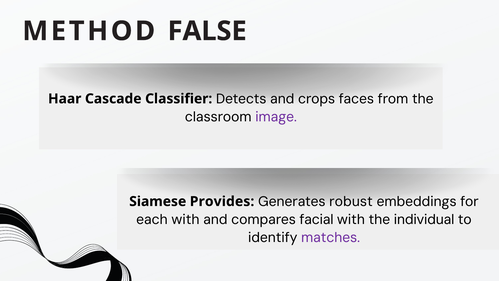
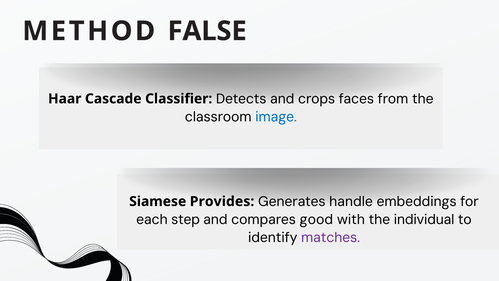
image colour: purple -> blue (276, 117)
robust: robust -> handle (351, 201)
each with: with -> step (186, 219)
facial: facial -> good (316, 219)
